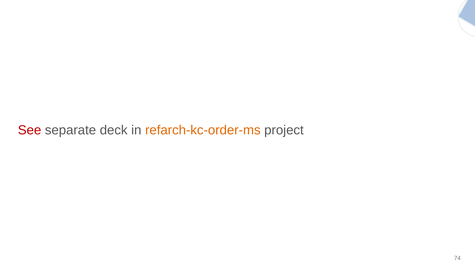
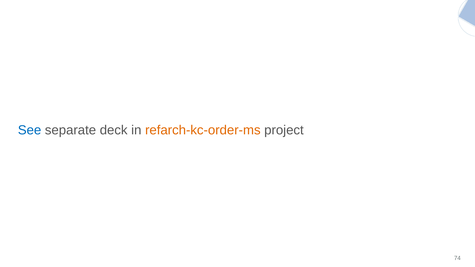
See colour: red -> blue (30, 130)
